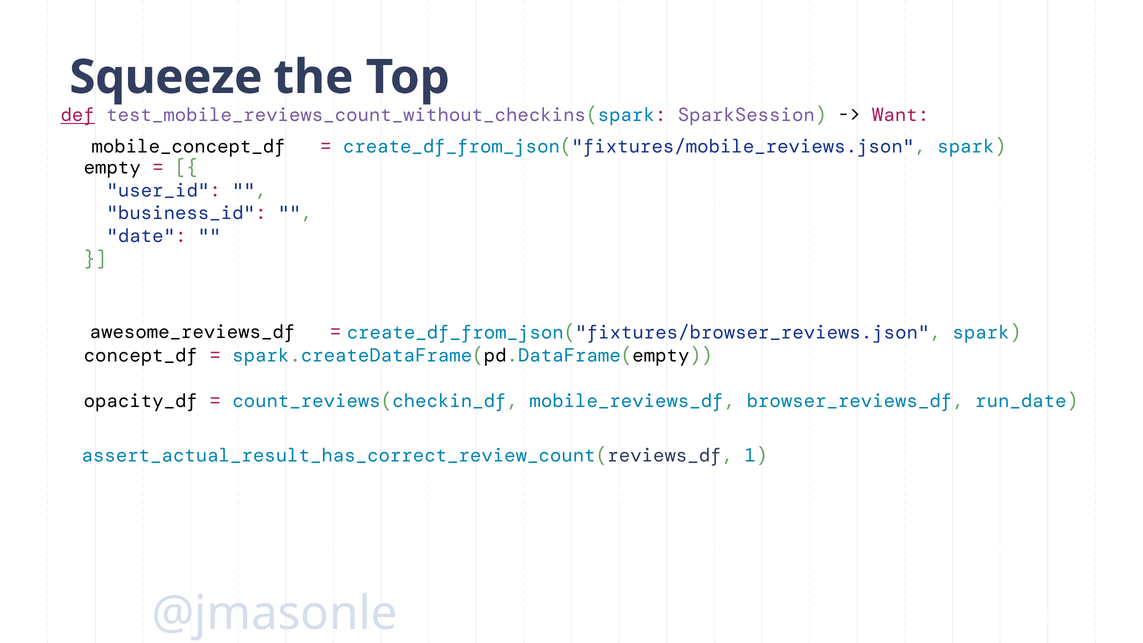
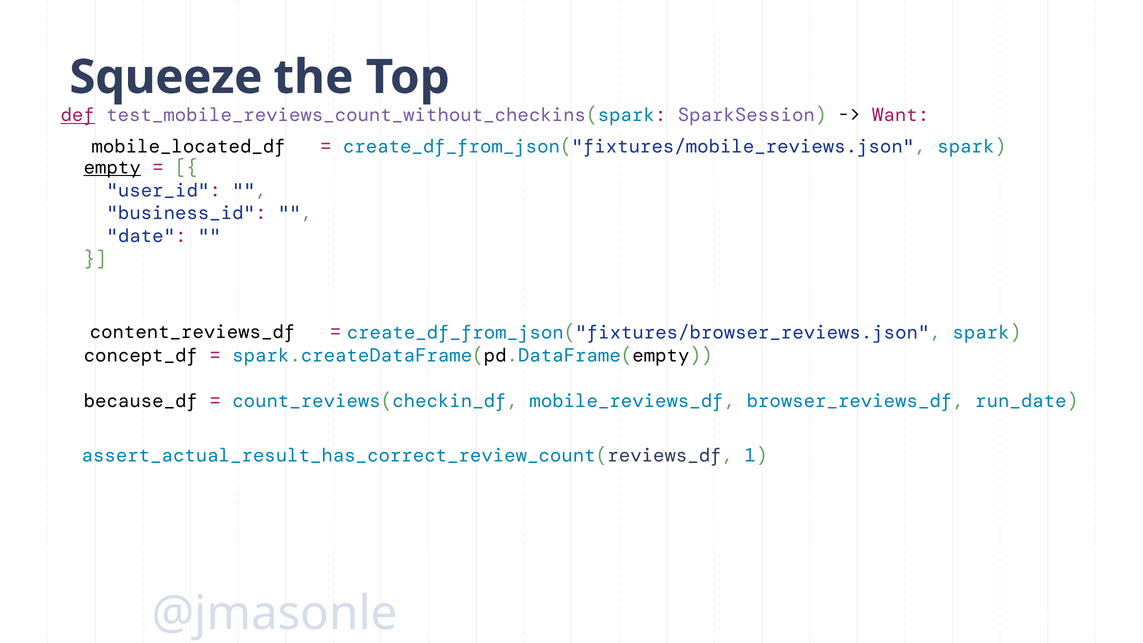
mobile_concept_df: mobile_concept_df -> mobile_located_df (189, 147)
empty underline: none -> present (112, 167)
awesome_reviews_df: awesome_reviews_df -> content_reviews_df (193, 332)
opacity_df: opacity_df -> because_df (141, 401)
